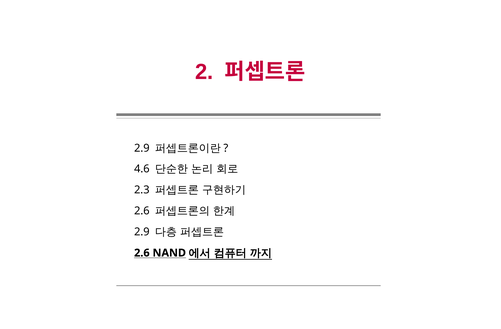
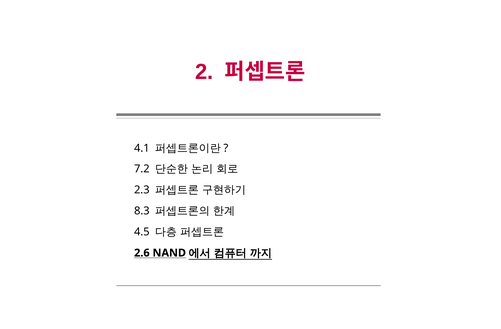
2.9: 2.9 -> 4.1 (142, 148)
4.6: 4.6 -> 7.2 (142, 169)
2.6: 2.6 -> 8.3 (142, 211)
2.9: 2.9 -> 4.5 (142, 232)
